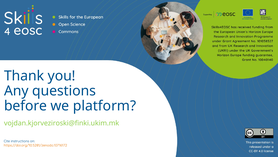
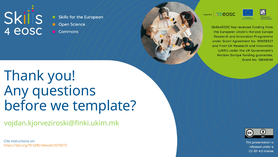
platform: platform -> template (105, 106)
